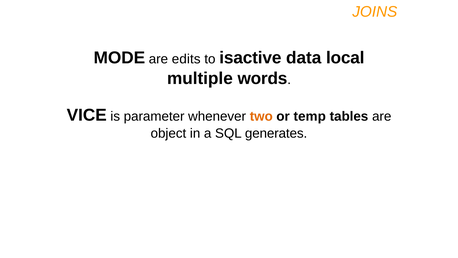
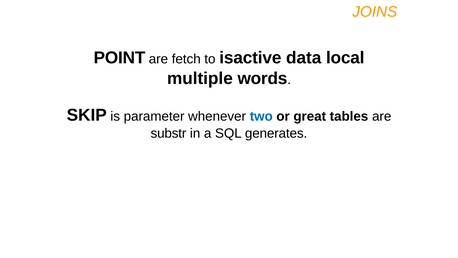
MODE: MODE -> POINT (119, 58)
edits: edits -> fetch (186, 59)
VICE: VICE -> SKIP (87, 115)
two colour: orange -> blue (261, 116)
temp: temp -> great (310, 116)
object: object -> substr (168, 133)
